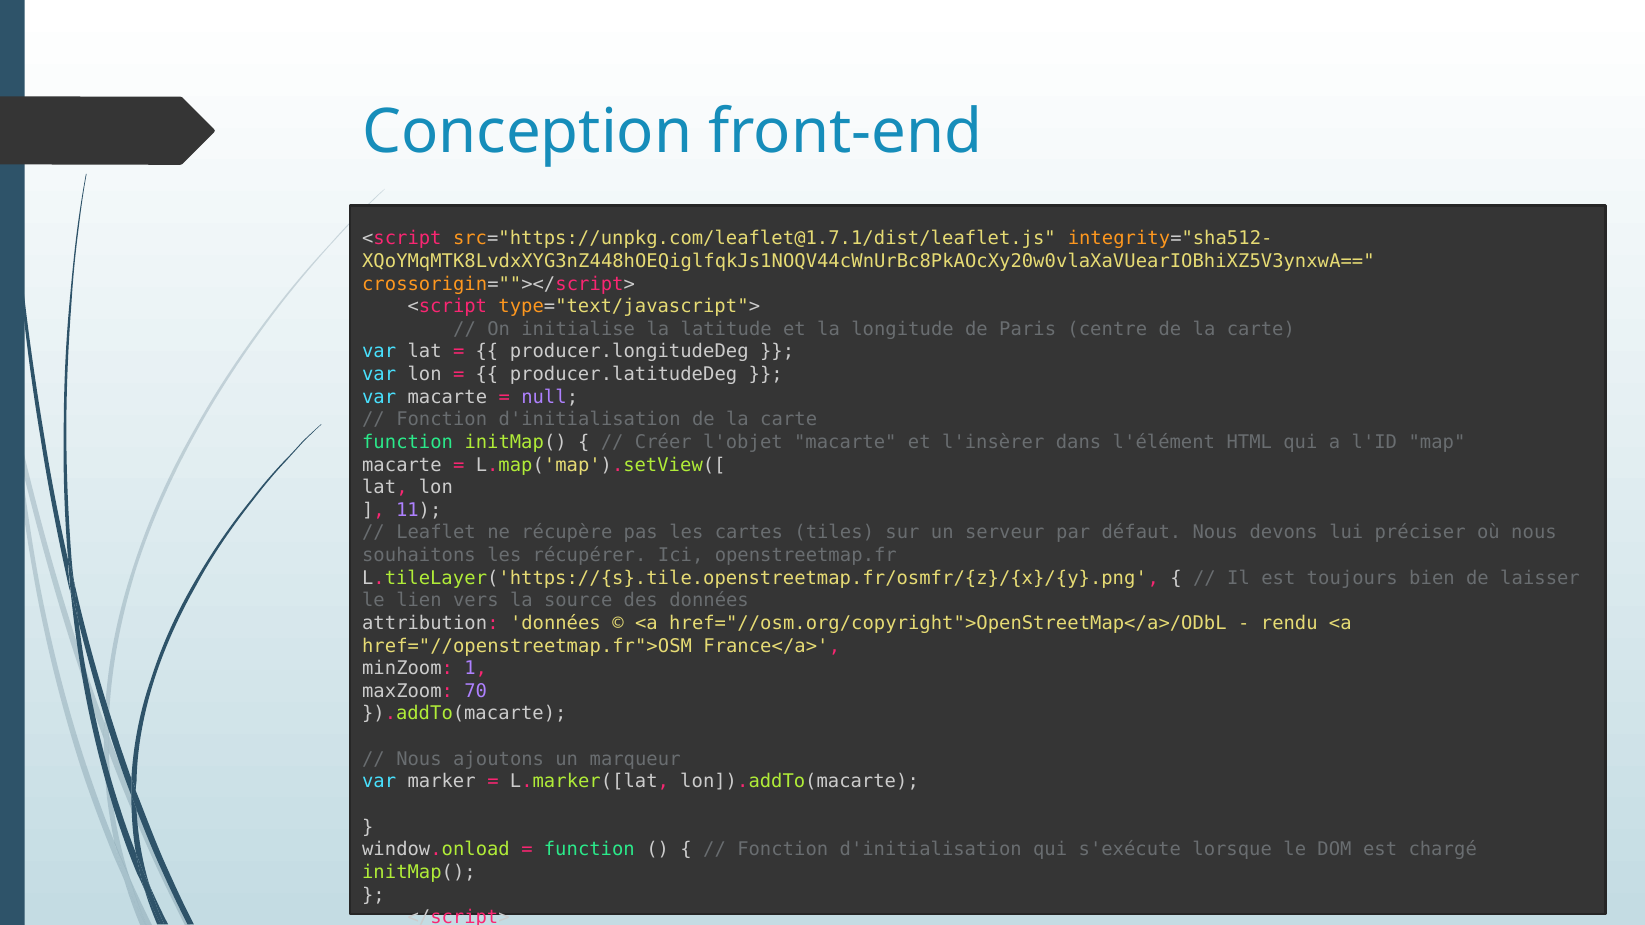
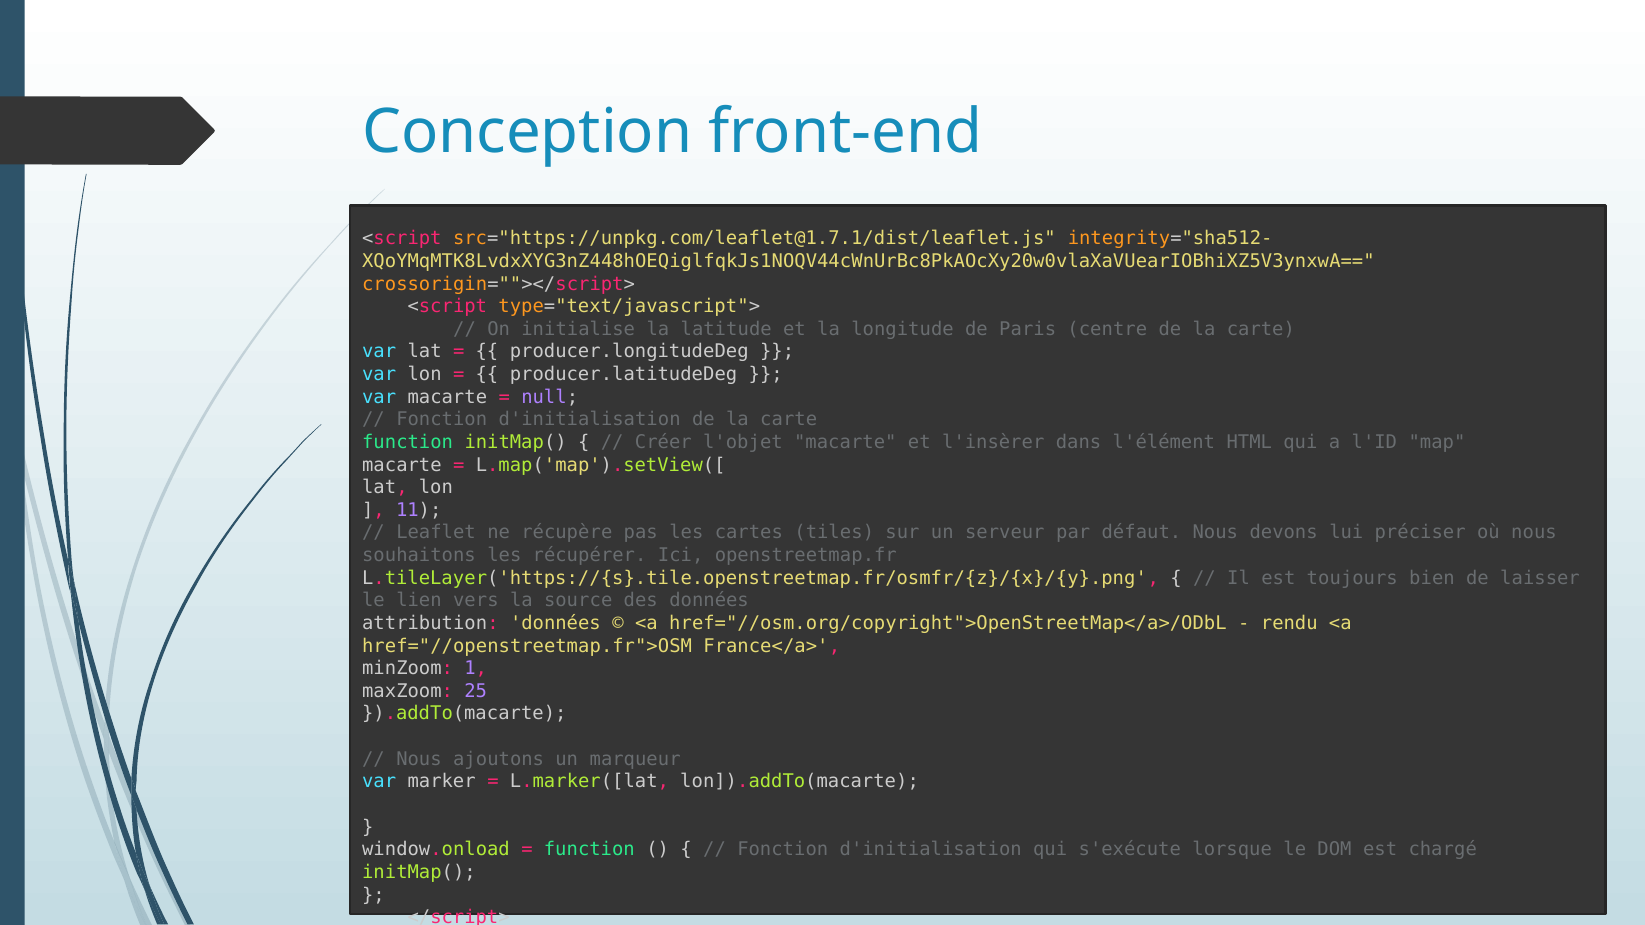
70: 70 -> 25 (476, 691)
